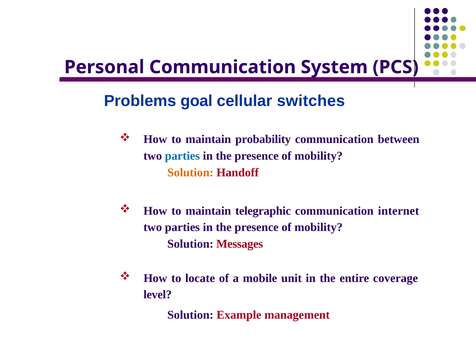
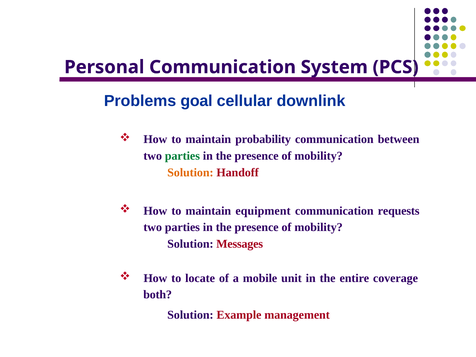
switches: switches -> downlink (311, 101)
parties colour: blue -> green (182, 156)
telegraphic: telegraphic -> equipment (263, 211)
internet: internet -> requests (399, 211)
level: level -> both (158, 295)
